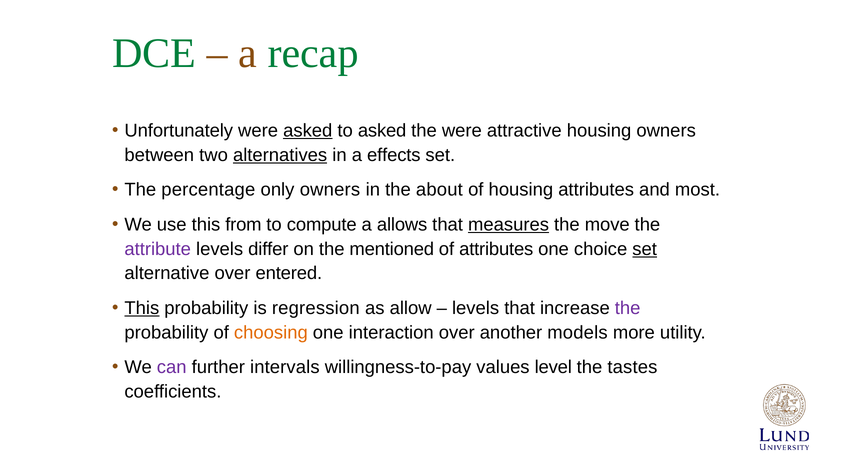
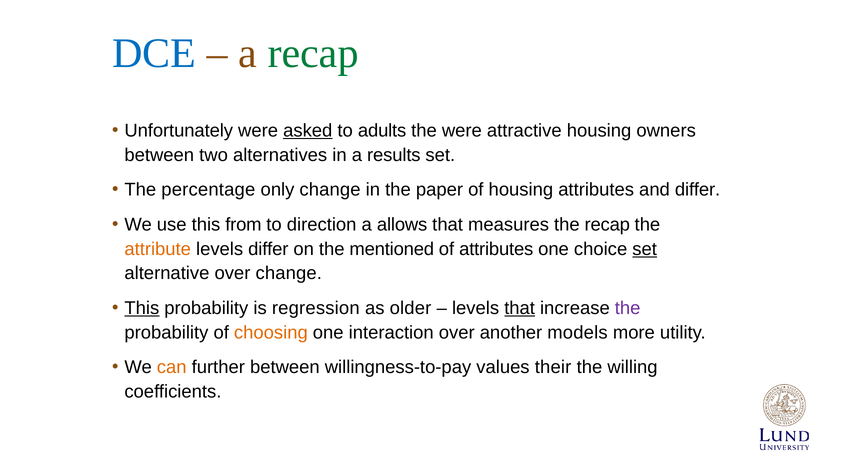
DCE colour: green -> blue (154, 54)
to asked: asked -> adults (382, 131)
alternatives underline: present -> none (280, 155)
effects: effects -> results (394, 155)
only owners: owners -> change (330, 190)
about: about -> paper (439, 190)
and most: most -> differ (698, 190)
compute: compute -> direction (322, 225)
measures underline: present -> none (509, 225)
the move: move -> recap (607, 225)
attribute colour: purple -> orange (158, 249)
over entered: entered -> change (289, 273)
allow: allow -> older (411, 308)
that underline: none -> present (520, 308)
can colour: purple -> orange (172, 367)
further intervals: intervals -> between (285, 367)
level: level -> their (553, 367)
tastes: tastes -> willing (632, 367)
